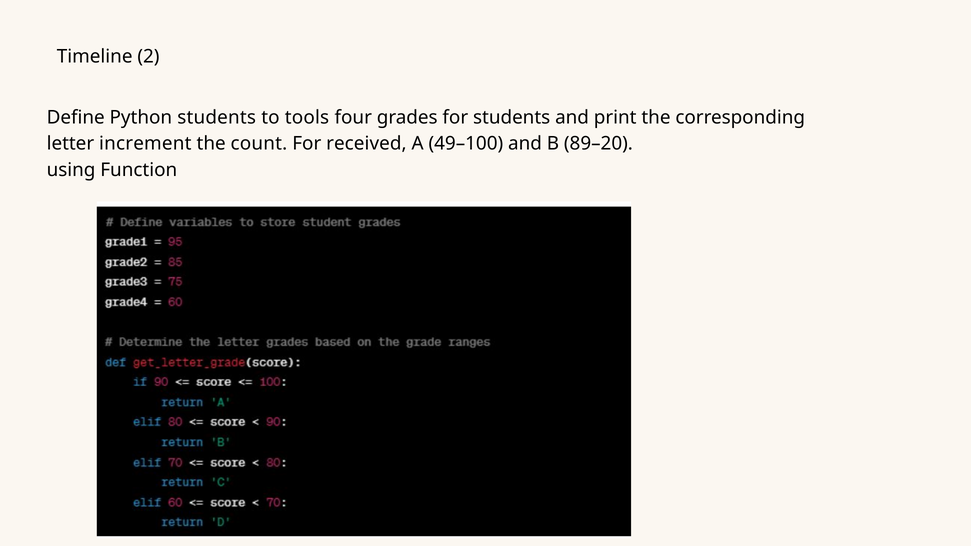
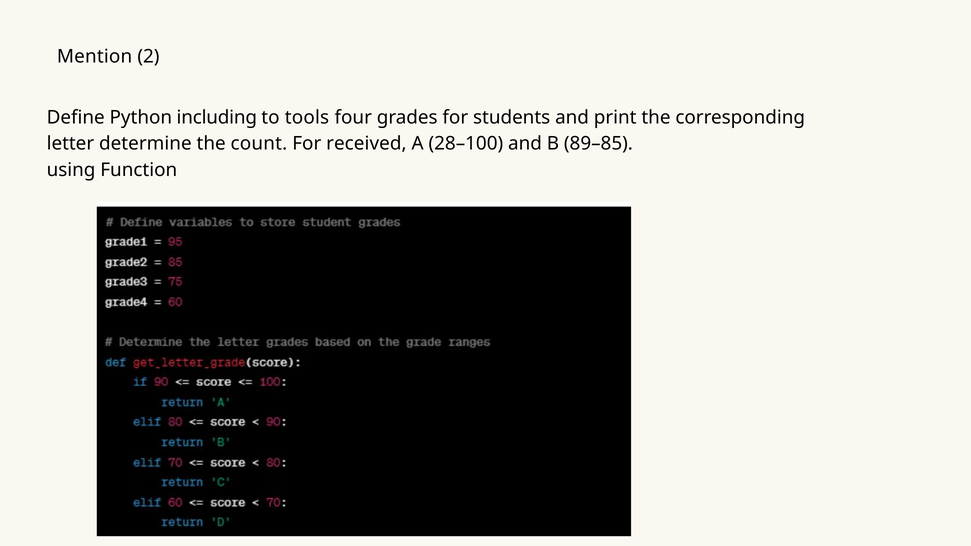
Timeline: Timeline -> Mention (95, 57)
Python students: students -> including (217, 117)
increment: increment -> determine (145, 144)
49–100: 49–100 -> 28–100 (466, 144)
89–20: 89–20 -> 89–85 (598, 144)
